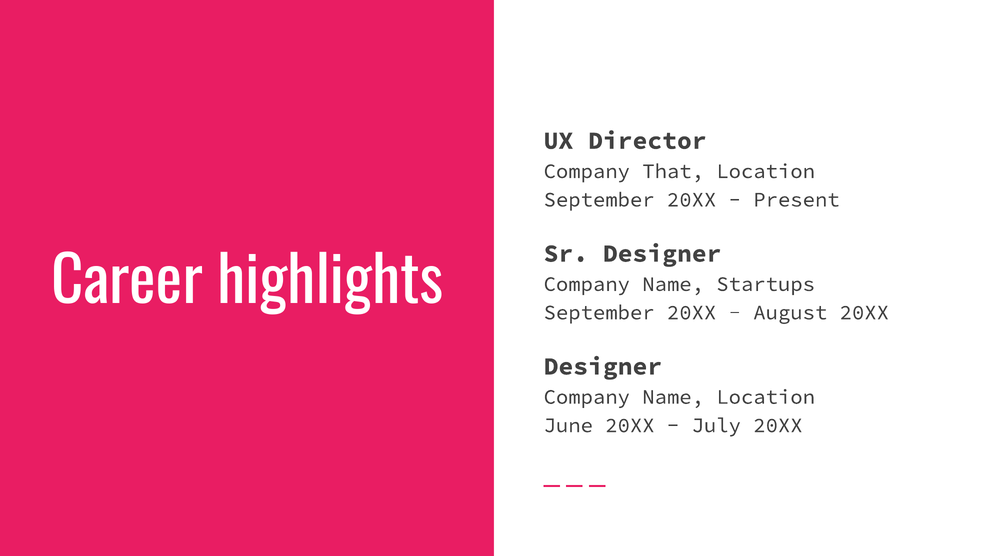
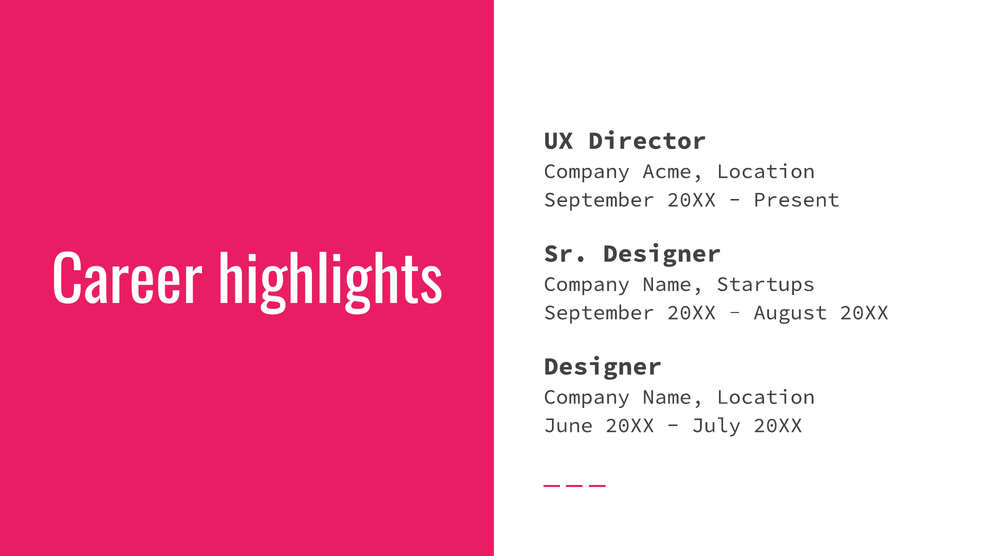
That: That -> Acme (673, 171)
